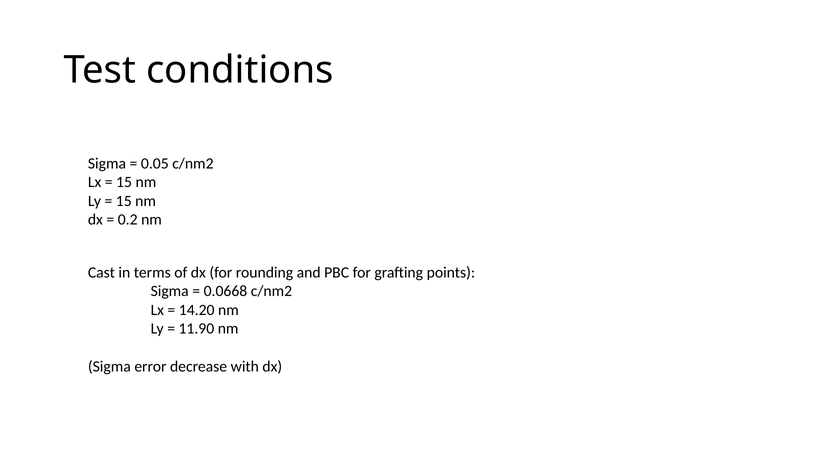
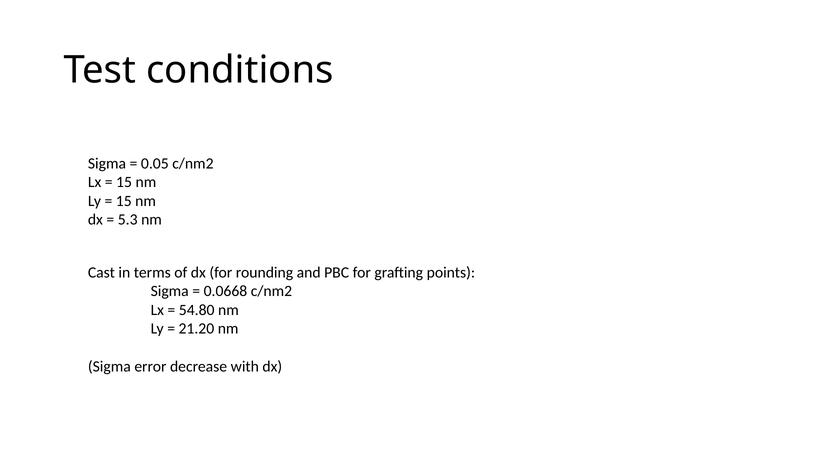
0.2: 0.2 -> 5.3 (128, 220)
14.20: 14.20 -> 54.80 (197, 310)
11.90: 11.90 -> 21.20 (196, 329)
